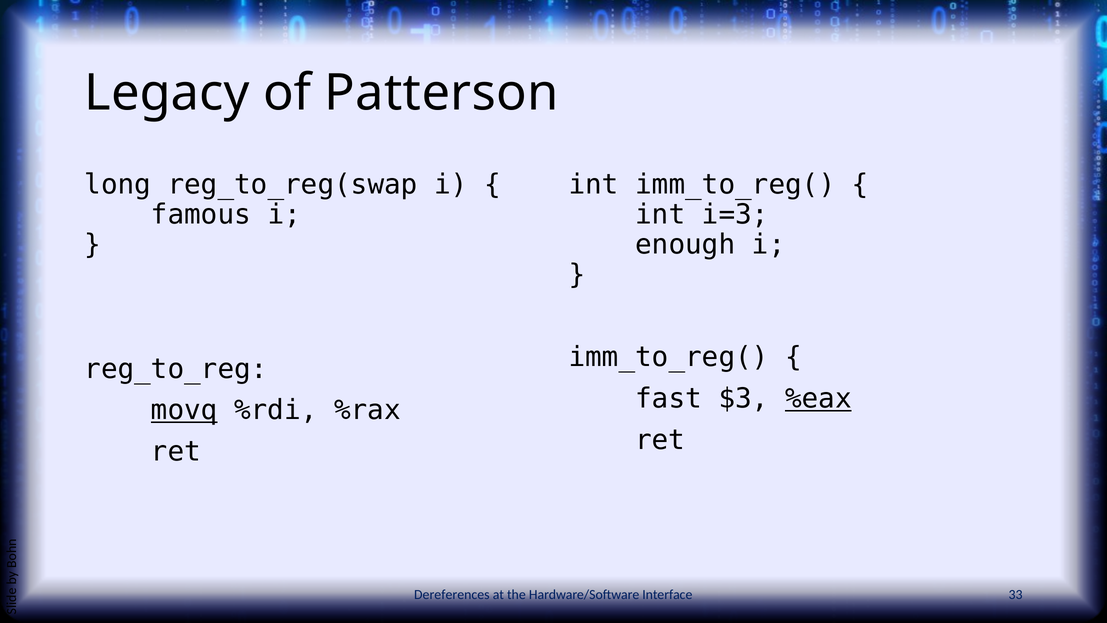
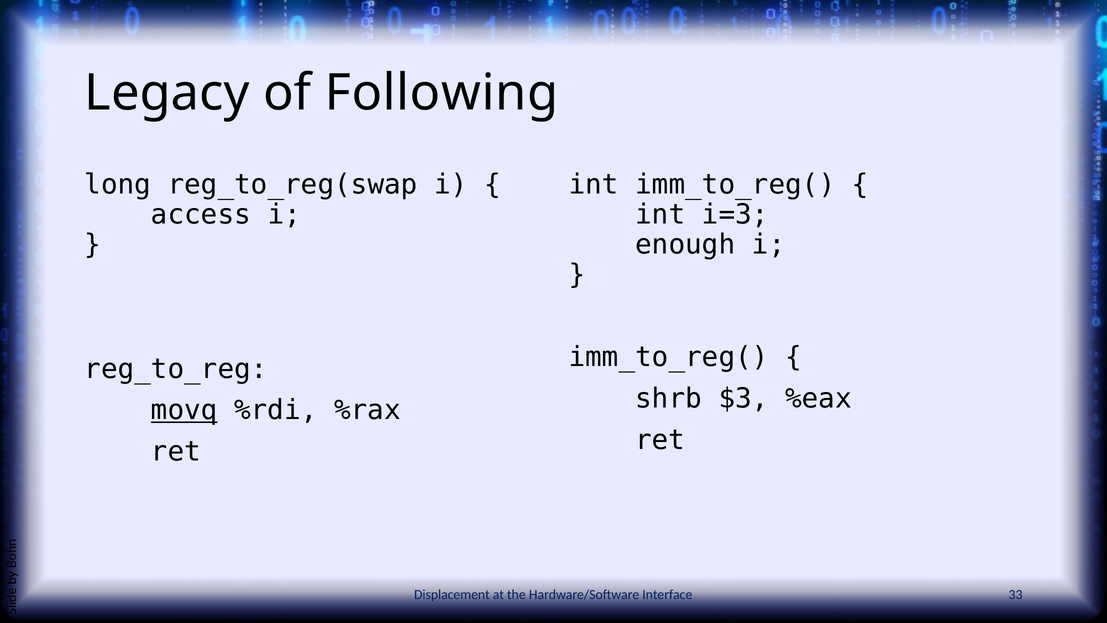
Patterson: Patterson -> Following (441, 93)
famous: famous -> access (201, 215)
fast: fast -> shrb (669, 399)
%eax underline: present -> none (818, 399)
Dereferences: Dereferences -> Displacement (452, 595)
